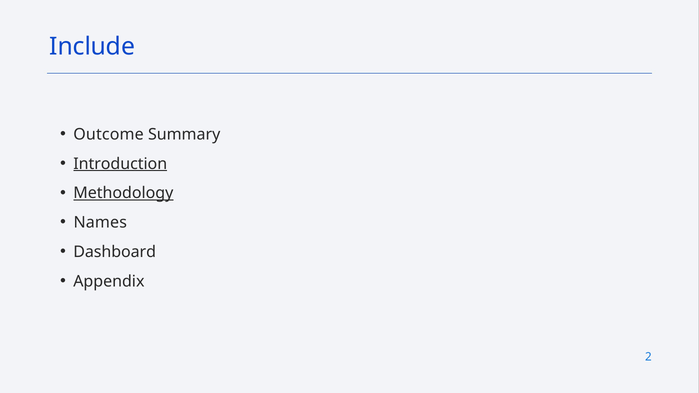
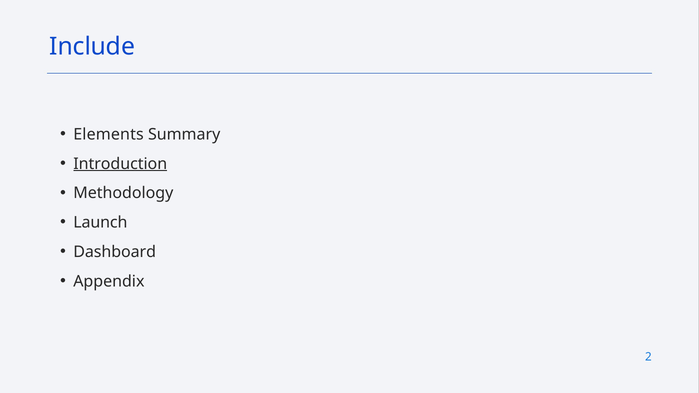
Outcome: Outcome -> Elements (109, 134)
Methodology underline: present -> none (123, 193)
Names: Names -> Launch (100, 223)
